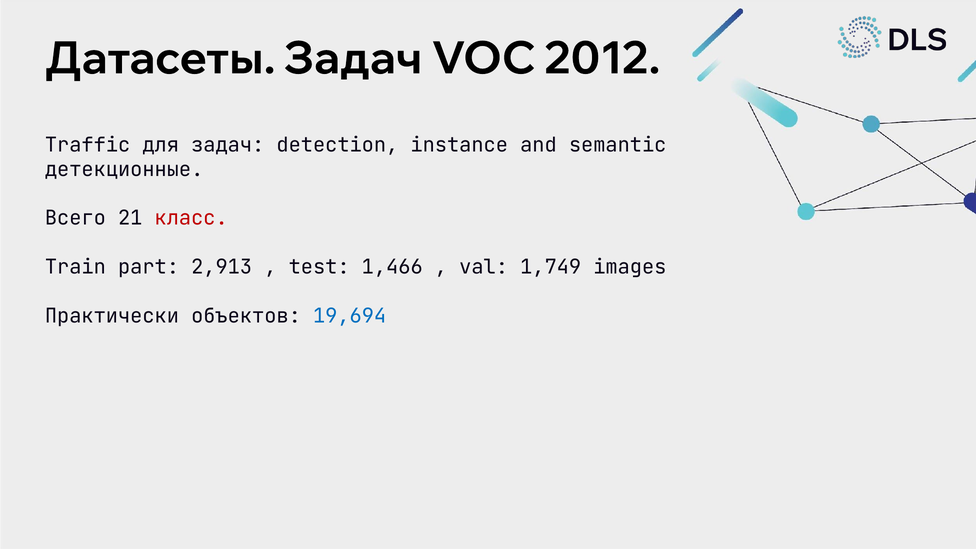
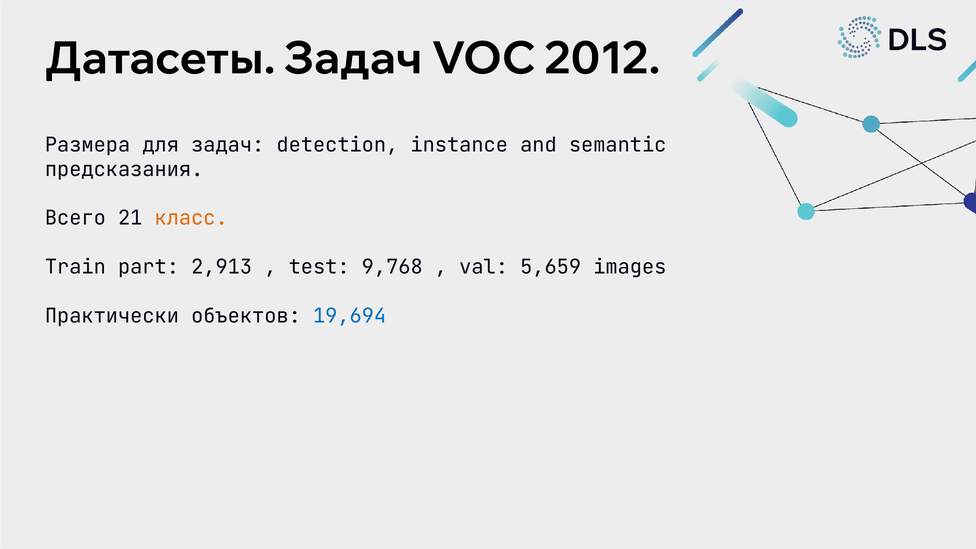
Traffic: Traffic -> Размера (88, 145)
детекционные: детекционные -> предсказания (124, 169)
класс colour: red -> orange (191, 218)
1,466: 1,466 -> 9,768 (392, 267)
1,749: 1,749 -> 5,659 (551, 267)
